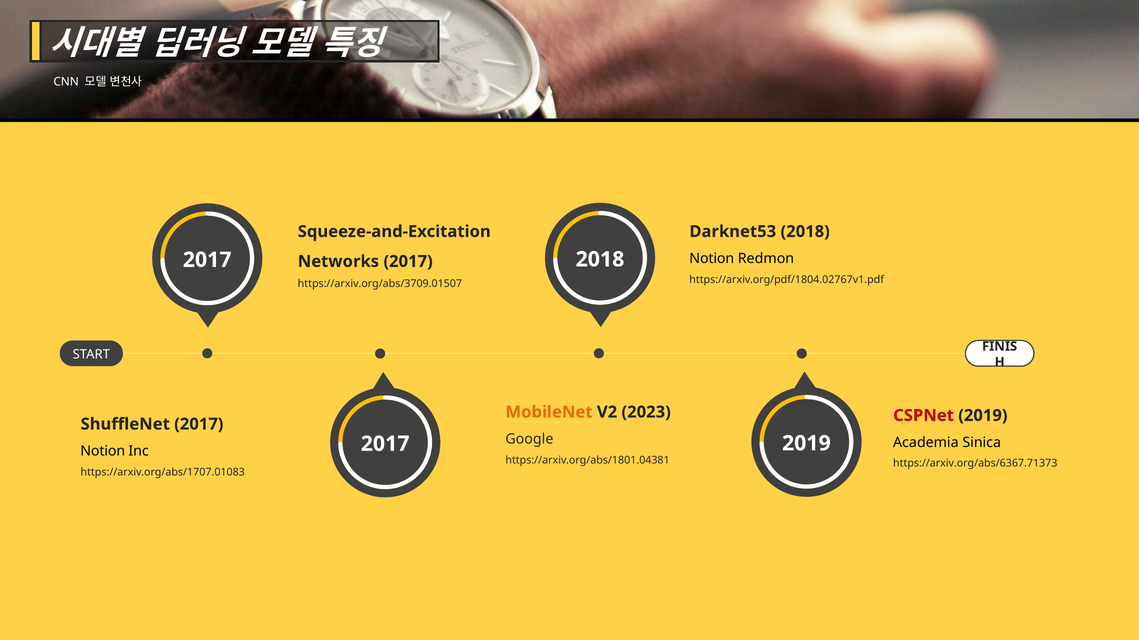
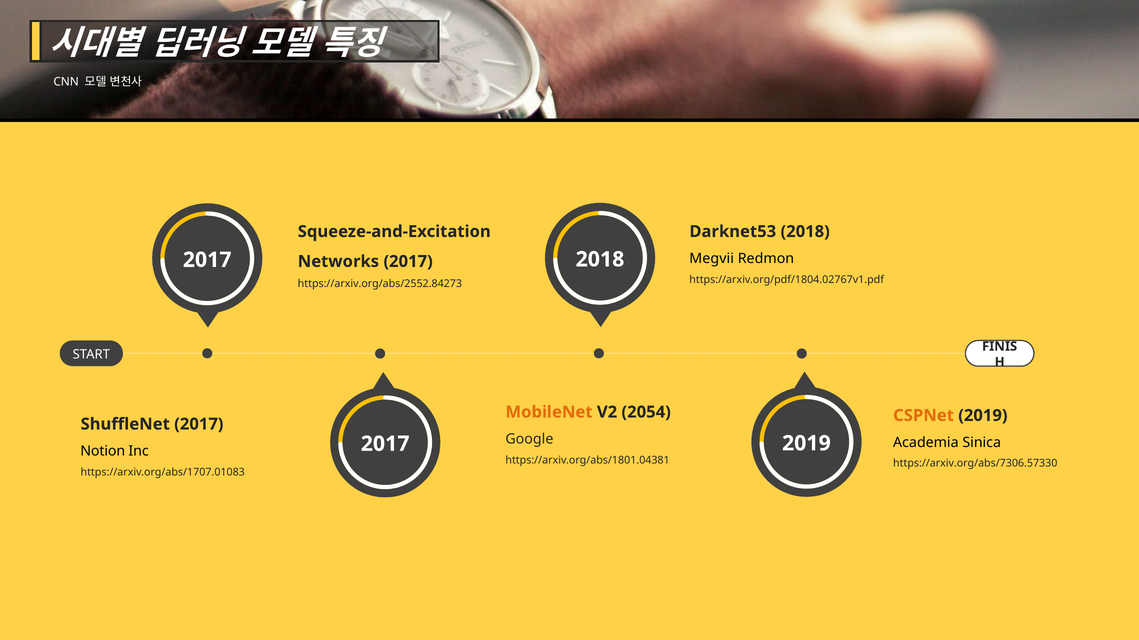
Notion: Notion -> Megvii (712, 259)
https://arxiv.org/abs/3709.01507: https://arxiv.org/abs/3709.01507 -> https://arxiv.org/abs/2552.84273 (380, 284)
2023: 2023 -> 2054 (646, 412)
CSPNet colour: red -> orange (924, 416)
https://arxiv.org/abs/6367.71373: https://arxiv.org/abs/6367.71373 -> https://arxiv.org/abs/7306.57330 (975, 464)
